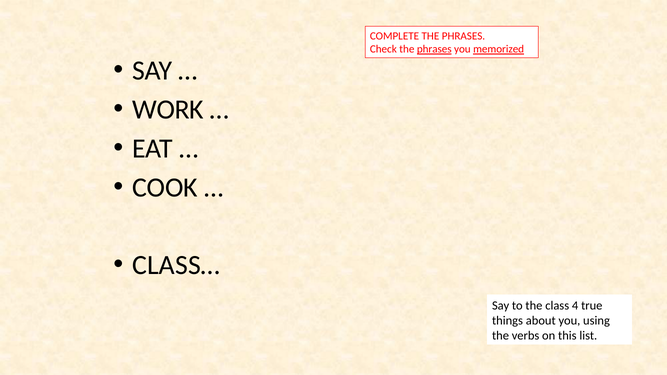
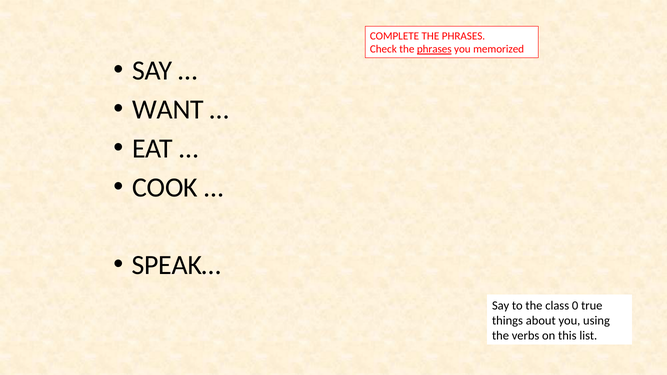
memorized underline: present -> none (499, 49)
WORK: WORK -> WANT (168, 110)
CLASS…: CLASS… -> SPEAK… (176, 265)
4: 4 -> 0 (575, 306)
